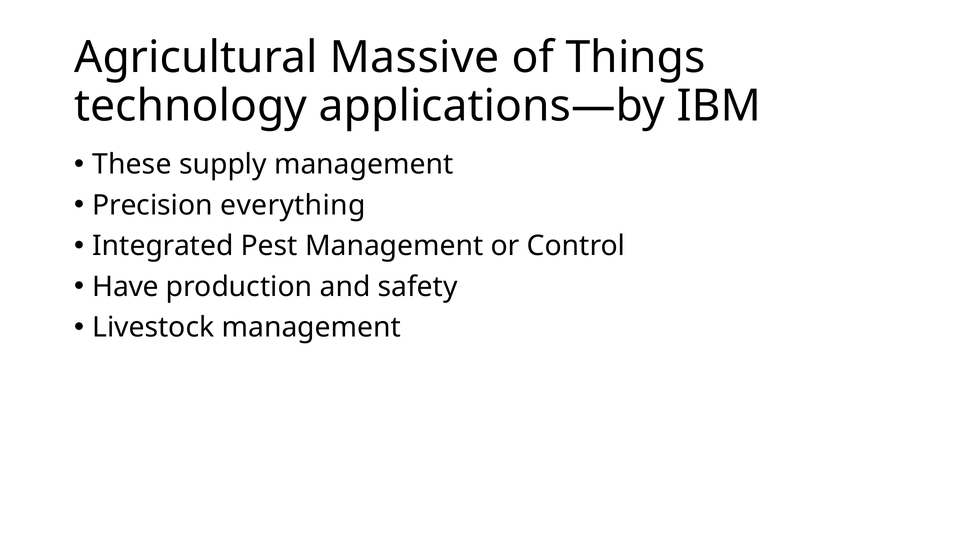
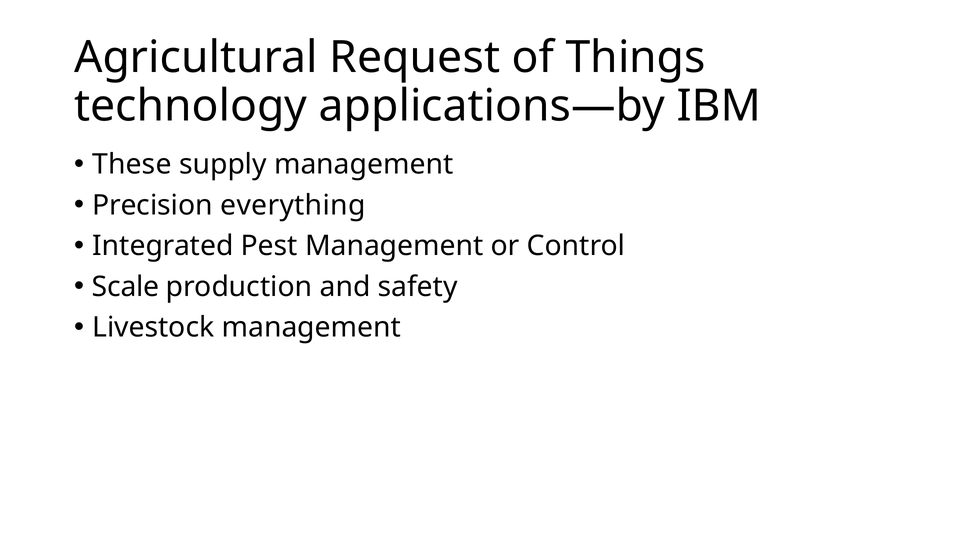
Massive: Massive -> Request (415, 58)
Have: Have -> Scale (126, 287)
